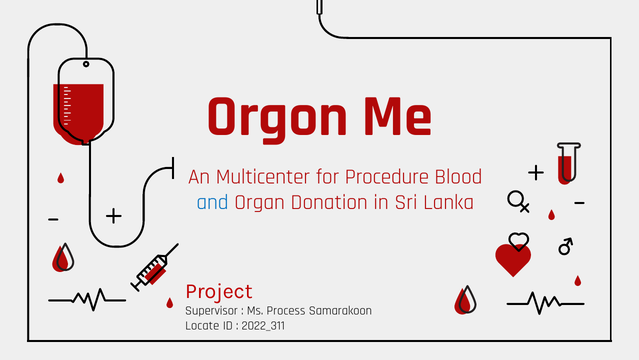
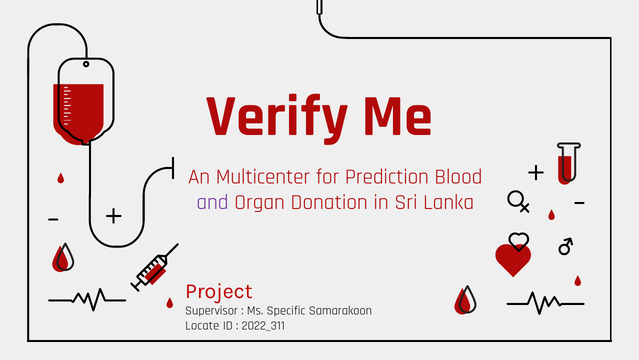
Orgon: Orgon -> Verify (277, 116)
Procedure: Procedure -> Prediction (387, 176)
and colour: blue -> purple (212, 202)
Process: Process -> Specific (286, 310)
